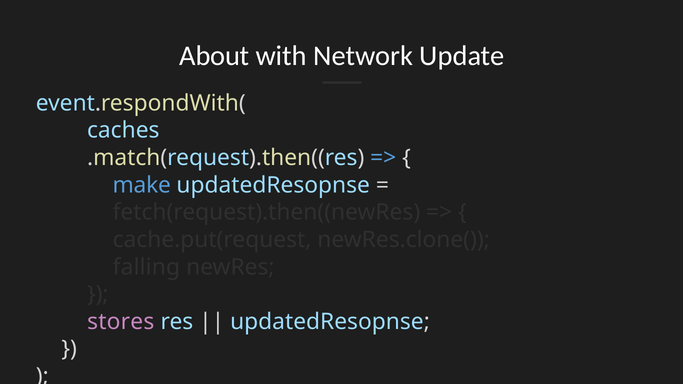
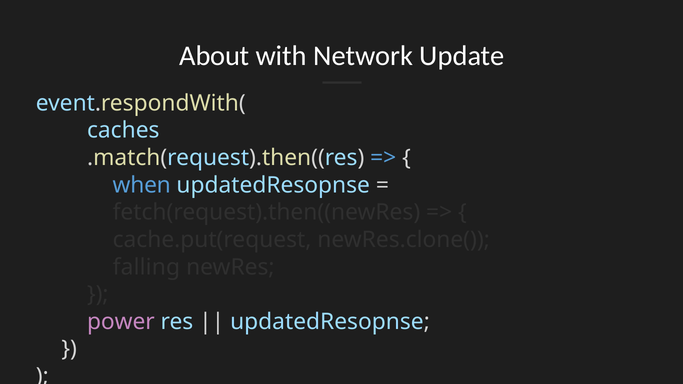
make: make -> when (142, 185)
stores: stores -> power (121, 322)
